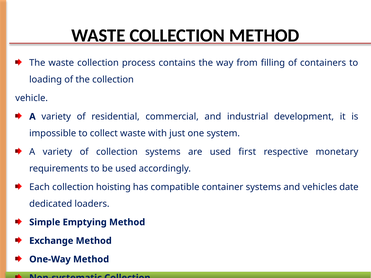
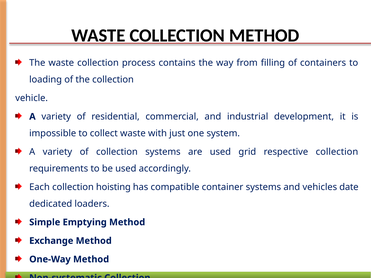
first: first -> grid (247, 152)
respective monetary: monetary -> collection (337, 152)
